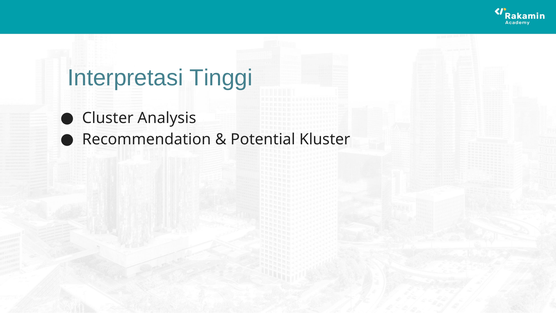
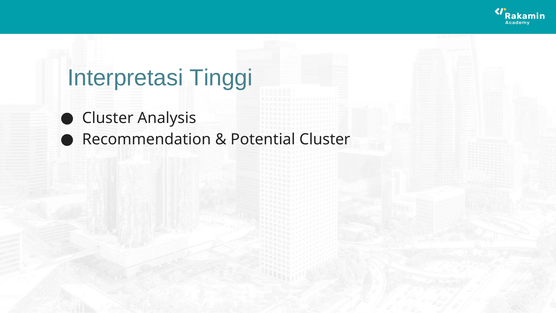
Potential Kluster: Kluster -> Cluster (325, 139)
